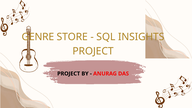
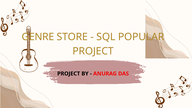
INSIGHTS: INSIGHTS -> POPULAR (141, 37)
